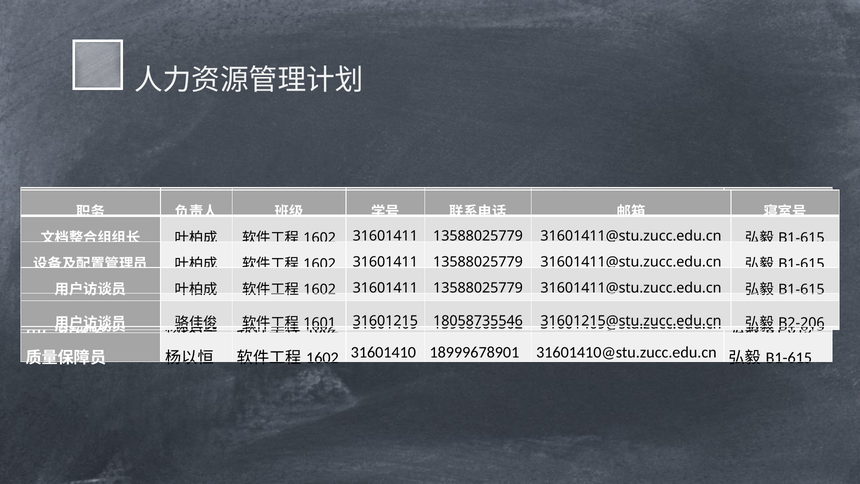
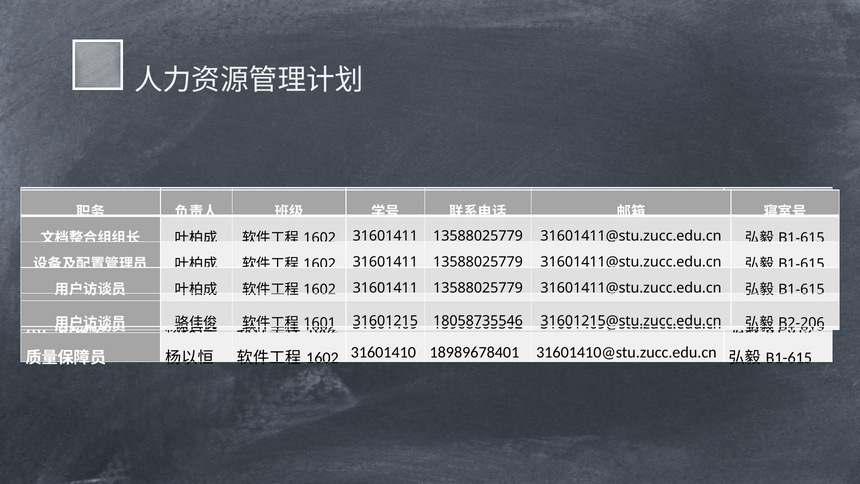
18999678901: 18999678901 -> 18989678401 (474, 352)
